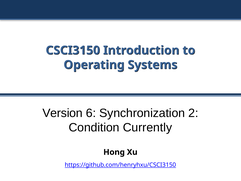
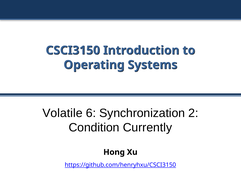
Version: Version -> Volatile (62, 113)
